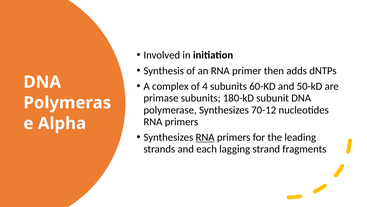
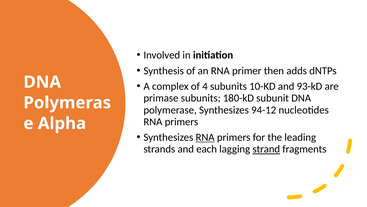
60-KD: 60-KD -> 10-KD (262, 86)
50-kD: 50-kD -> 93-kD (309, 86)
70-12: 70-12 -> 94-12 (264, 110)
strand underline: none -> present (266, 149)
